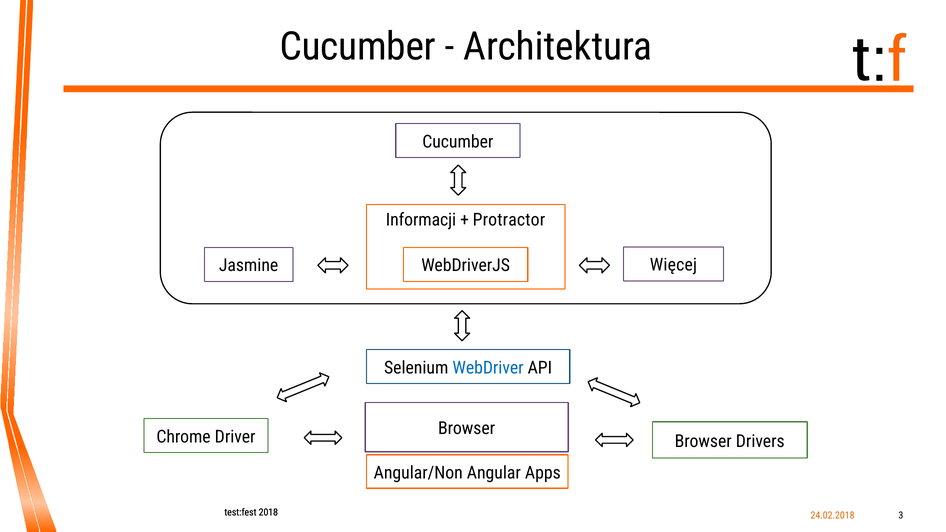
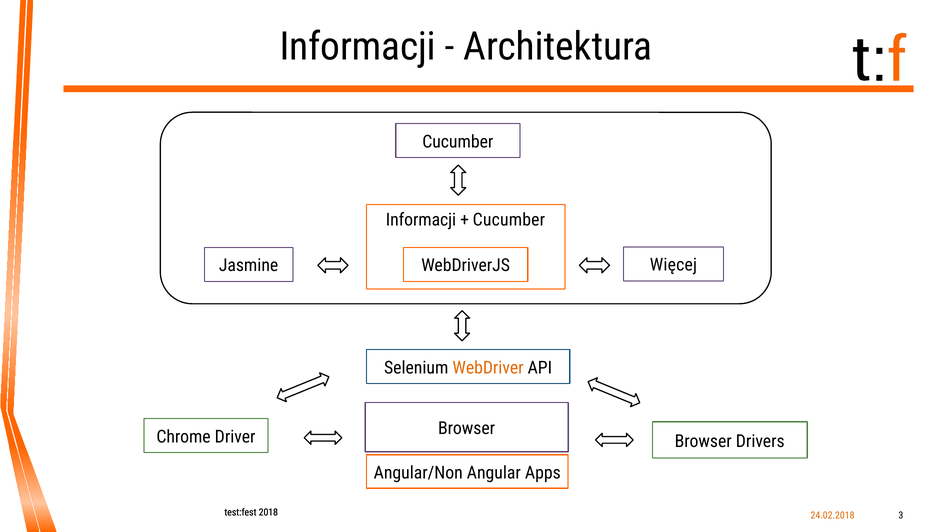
Cucumber: Cucumber -> Informacji (358, 47)
Protractor: Protractor -> Cucumber (509, 220)
WebDriver colour: blue -> orange (488, 368)
